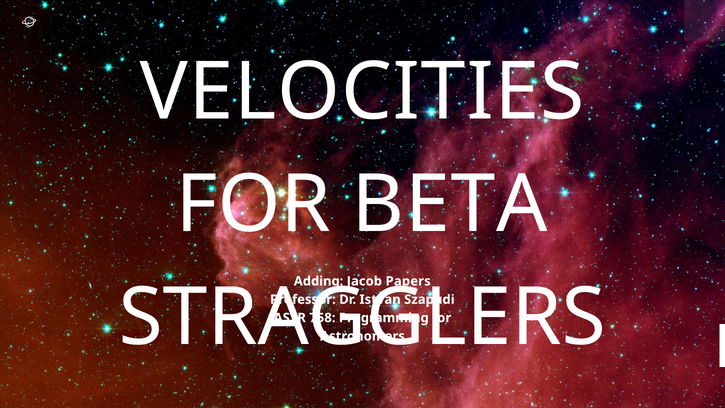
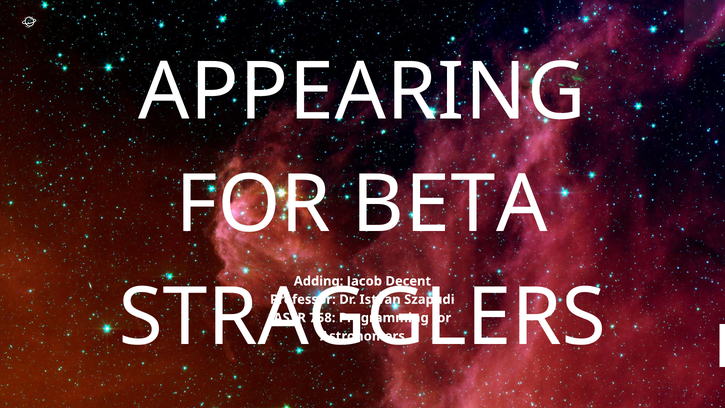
VELOCITIES: VELOCITIES -> APPEARING (362, 92)
Papers: Papers -> Decent (408, 281)
